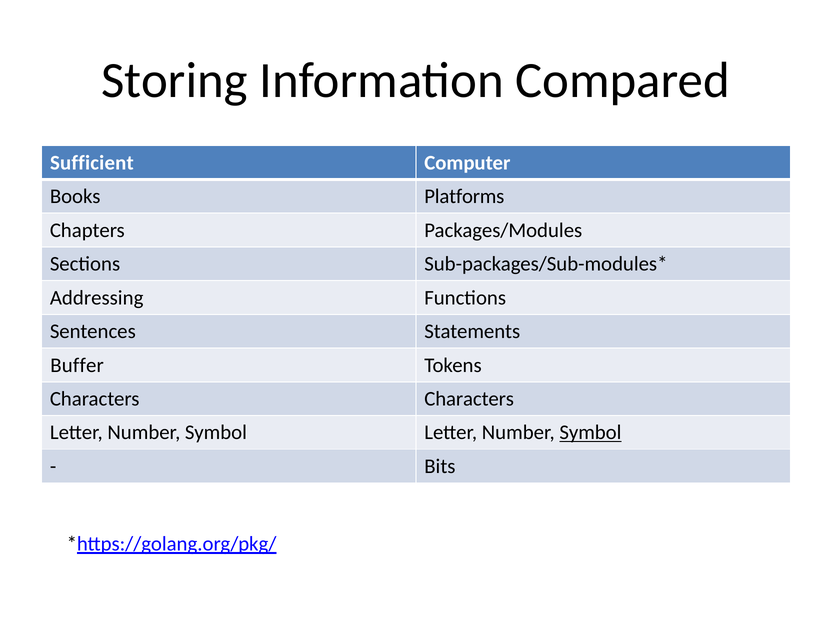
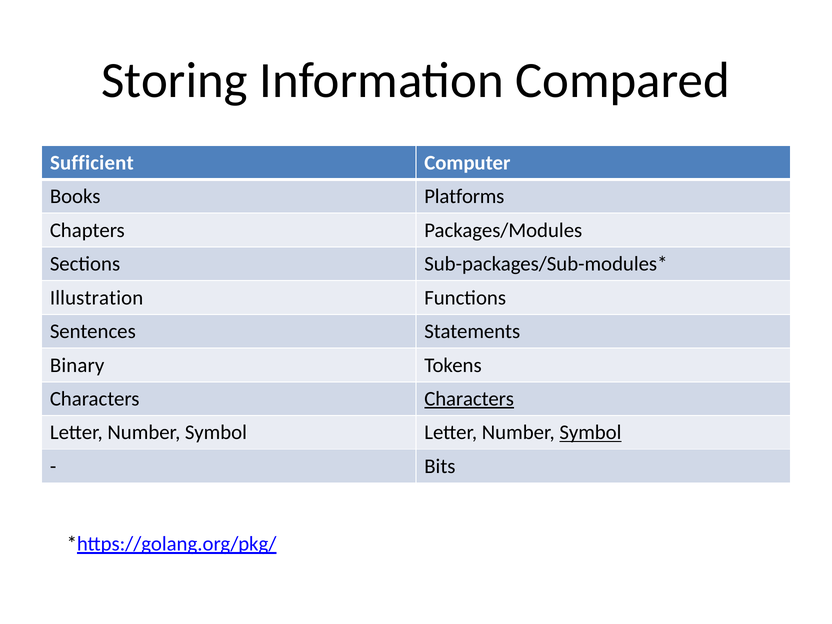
Addressing: Addressing -> Illustration (97, 298)
Buffer: Buffer -> Binary (77, 365)
Characters underline: none -> present (469, 399)
